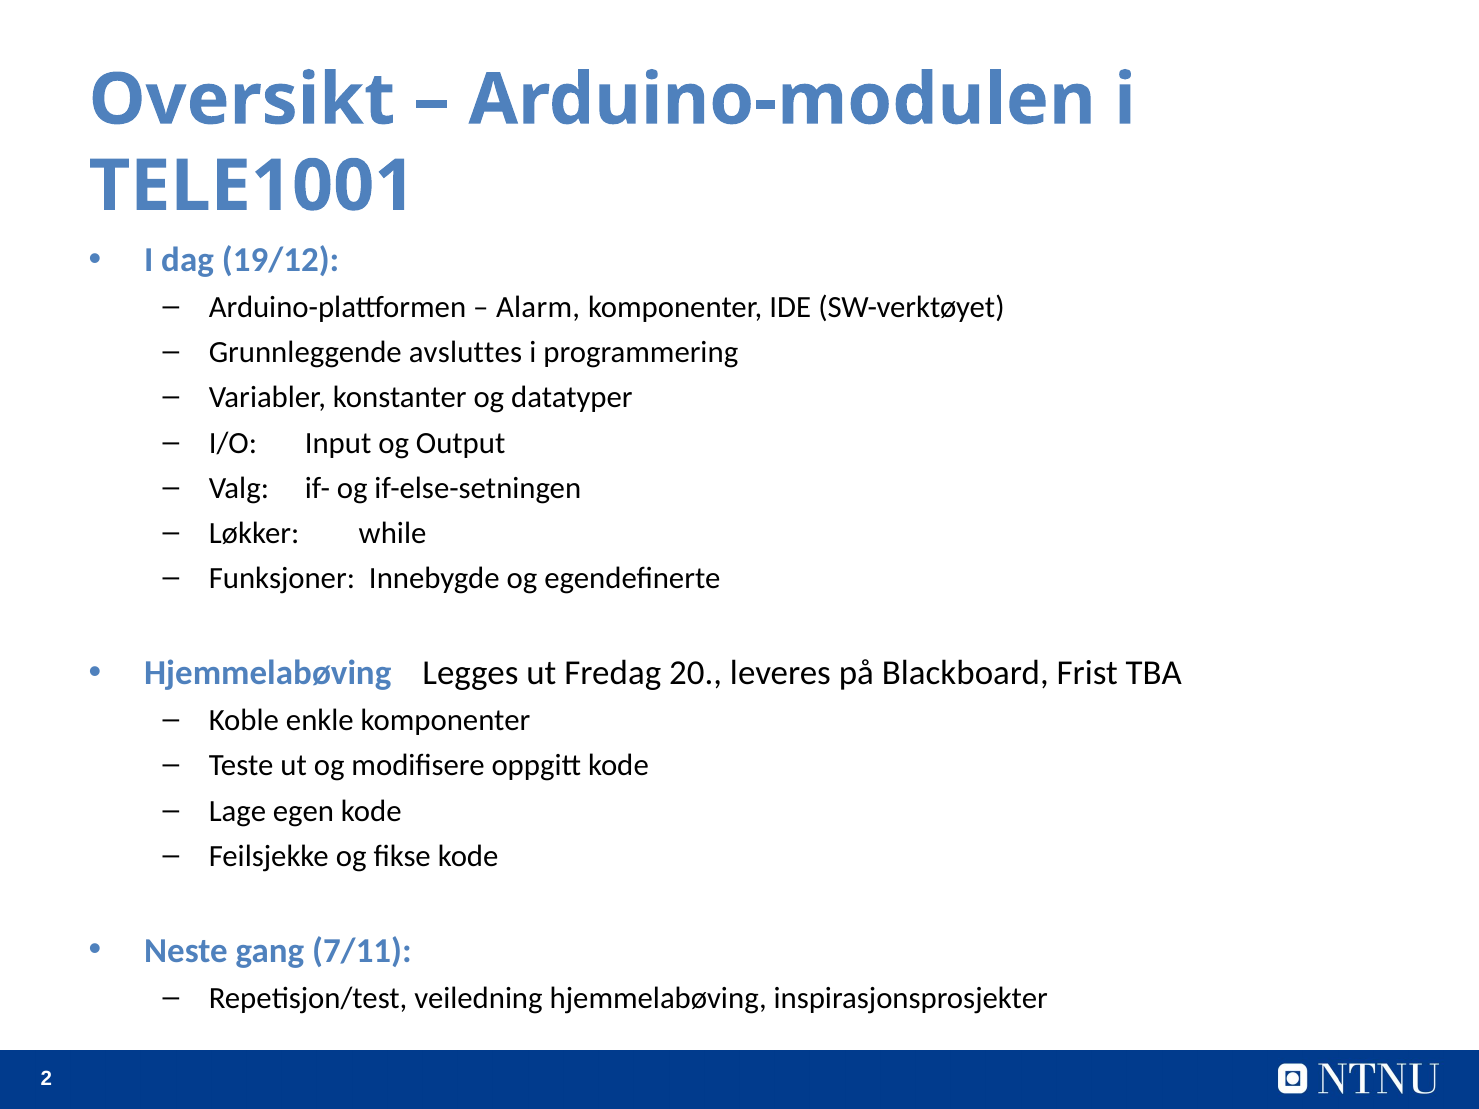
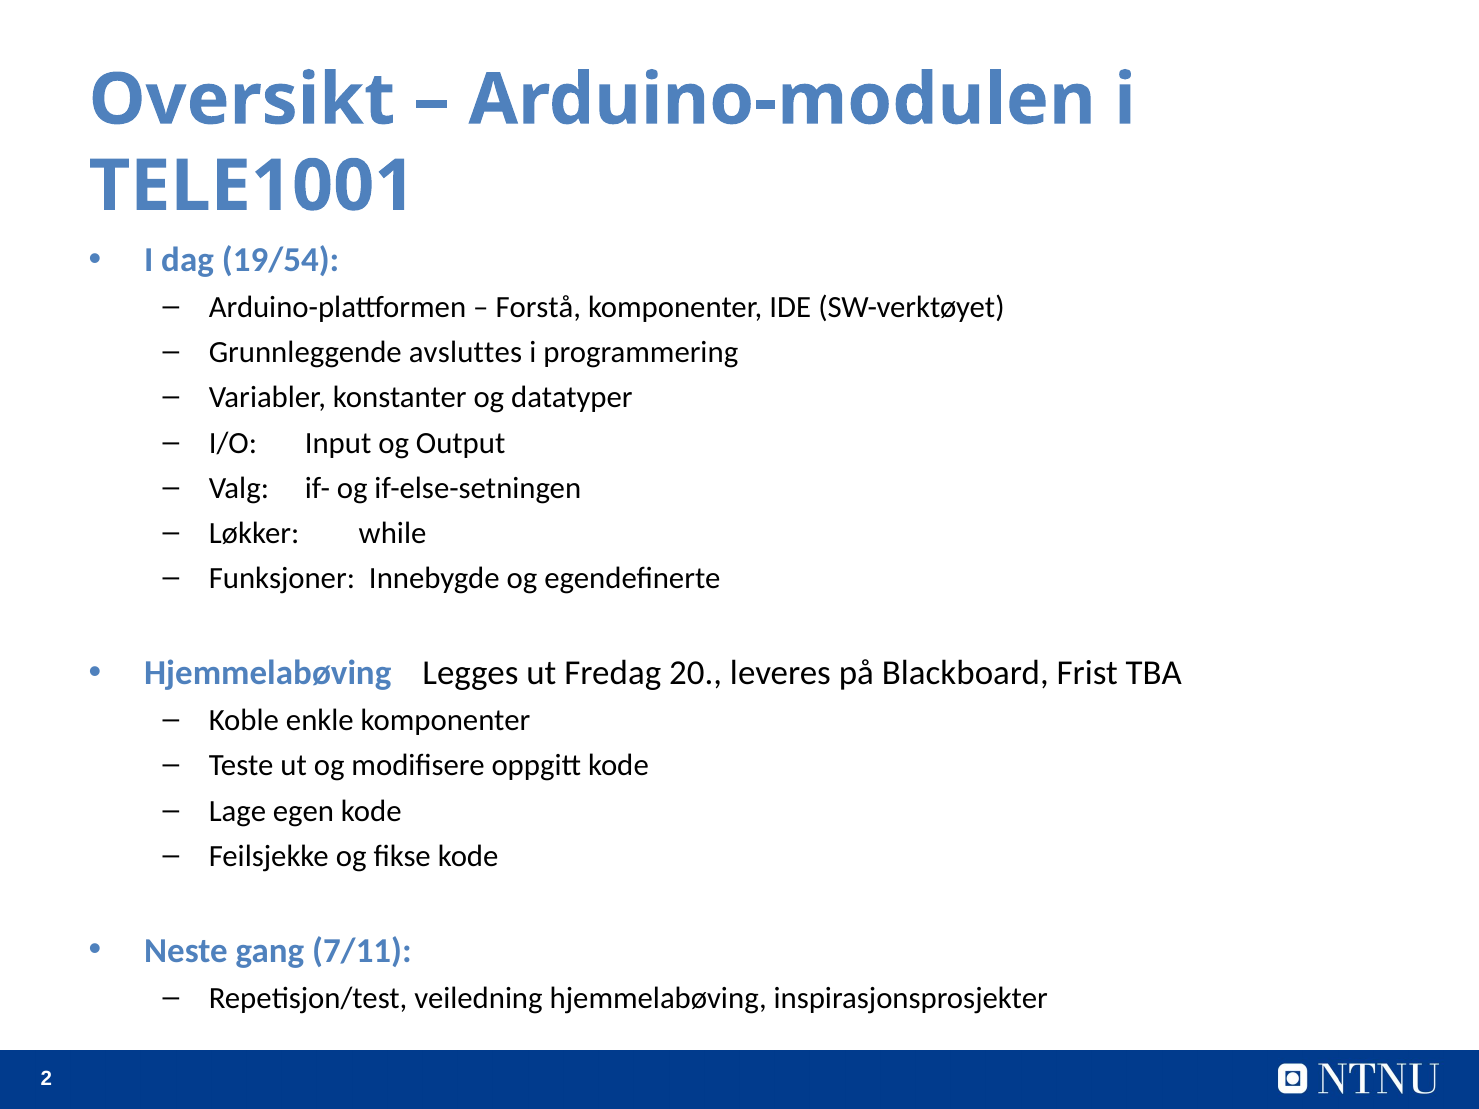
19/12: 19/12 -> 19/54 (281, 260)
Alarm: Alarm -> Forstå (538, 307)
